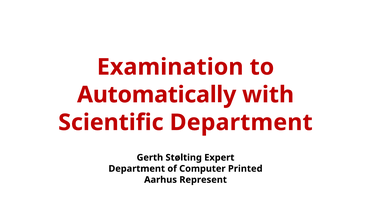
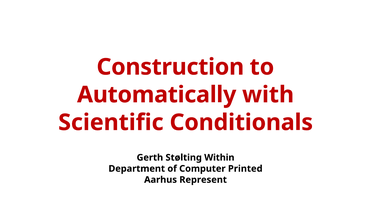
Examination: Examination -> Construction (170, 67)
Scientific Department: Department -> Conditionals (241, 123)
Expert: Expert -> Within (219, 158)
